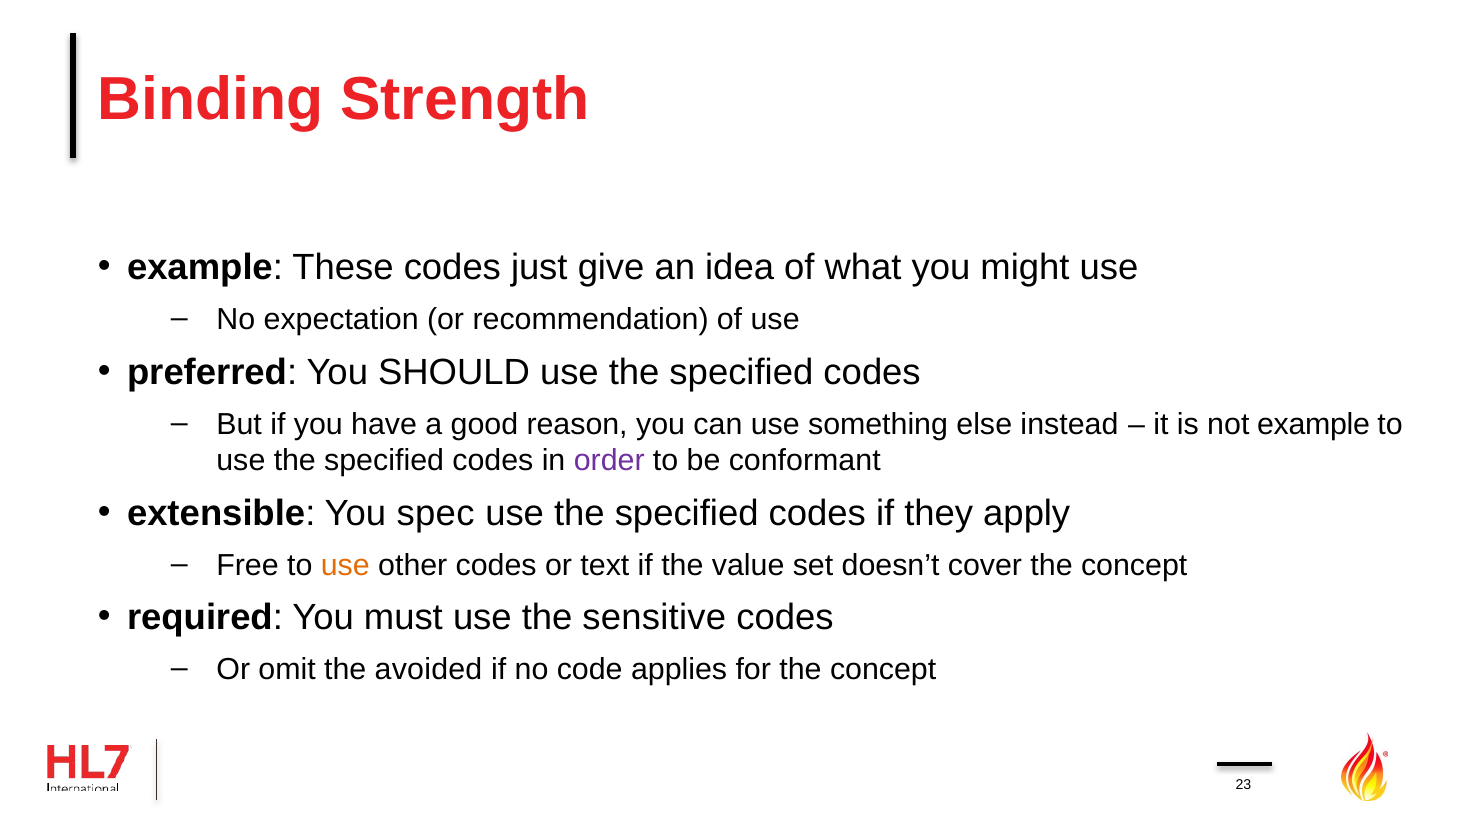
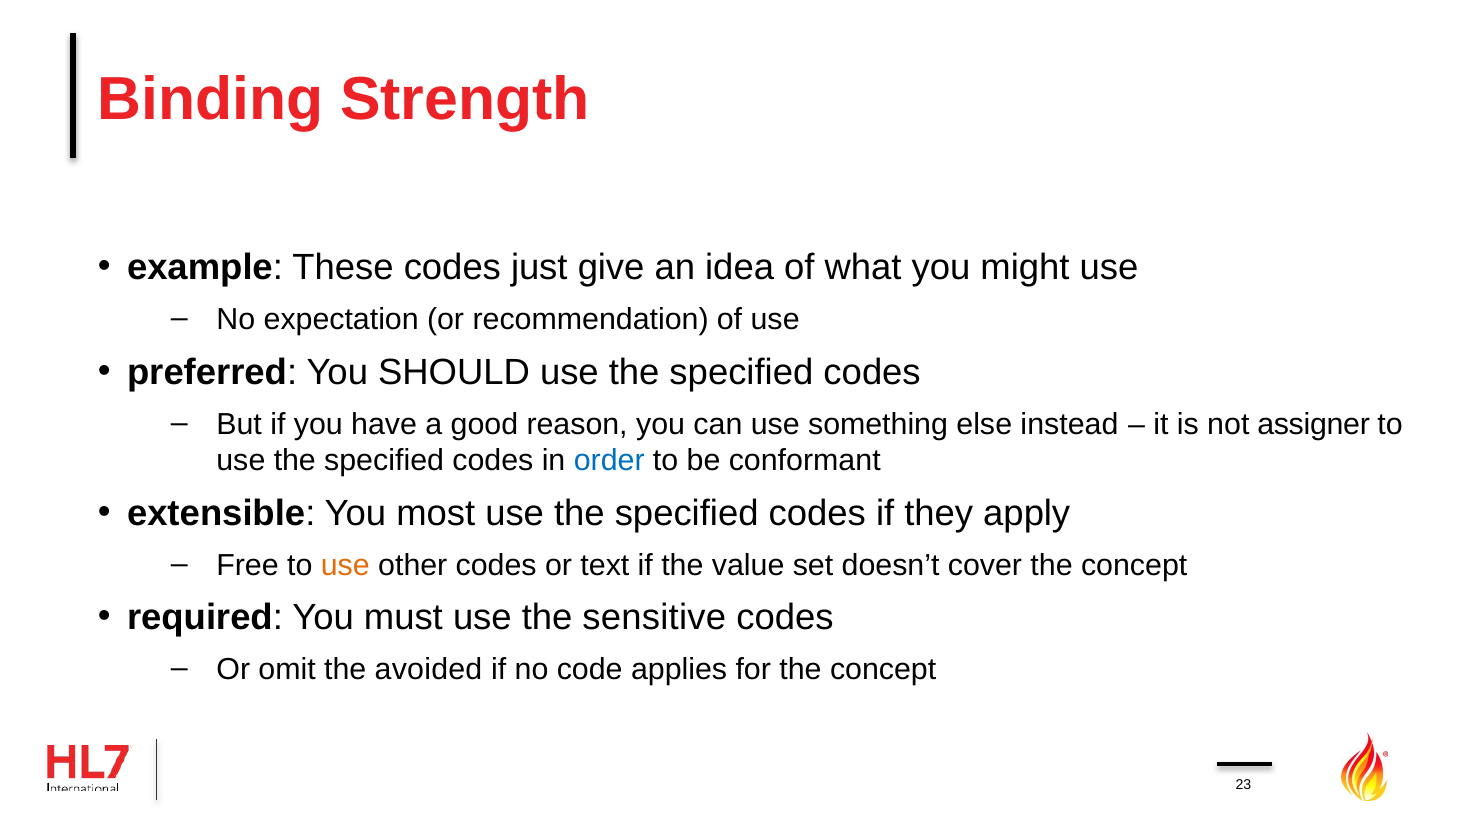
not example: example -> assigner (1314, 424)
order colour: purple -> blue (609, 461)
spec: spec -> most (436, 513)
